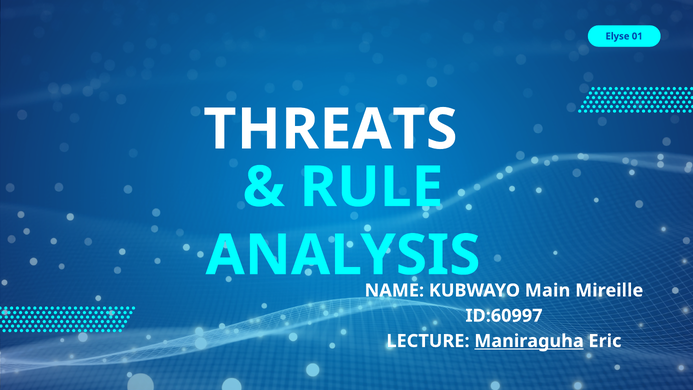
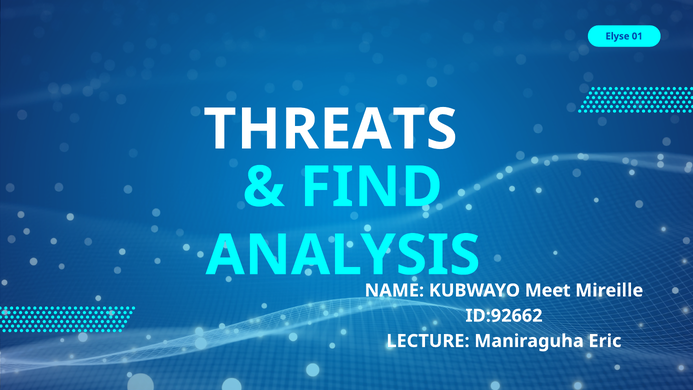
RULE: RULE -> FIND (371, 187)
Main: Main -> Meet (548, 290)
ID:60997: ID:60997 -> ID:92662 (504, 316)
Maniraguha underline: present -> none (529, 341)
